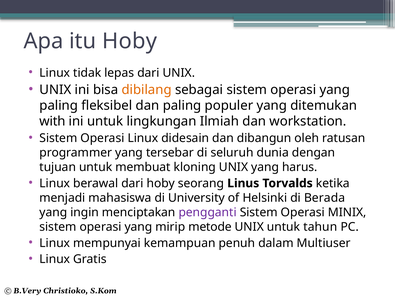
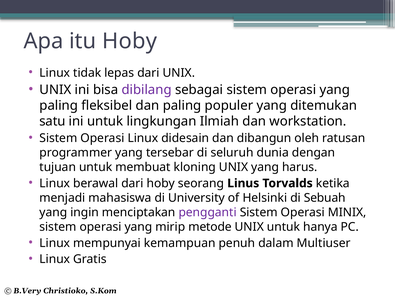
dibilang colour: orange -> purple (147, 89)
with: with -> satu (52, 121)
Berada: Berada -> Sebuah (325, 197)
tahun: tahun -> hanya (320, 226)
